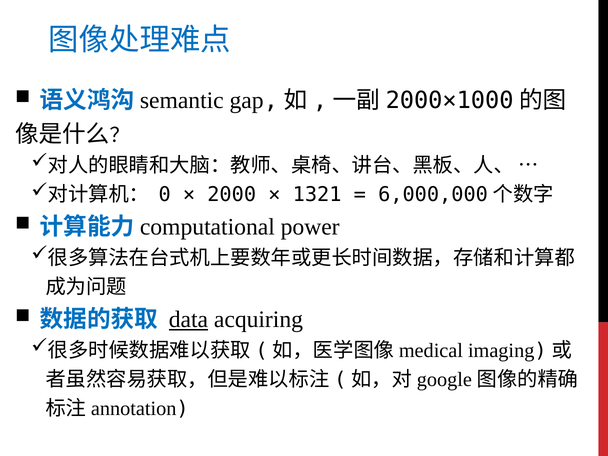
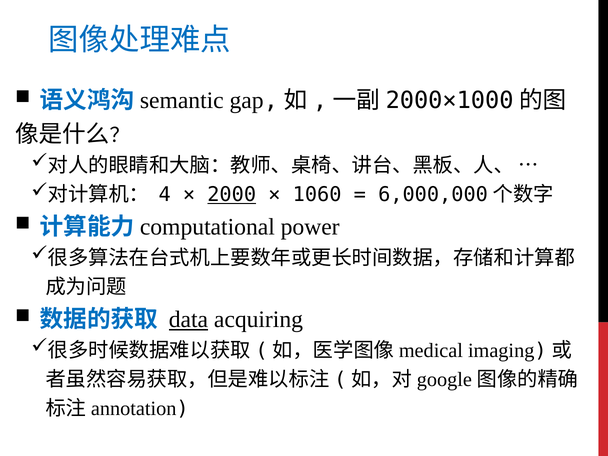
0: 0 -> 4 (165, 195)
2000 underline: none -> present (232, 195)
1321: 1321 -> 1060 (317, 195)
